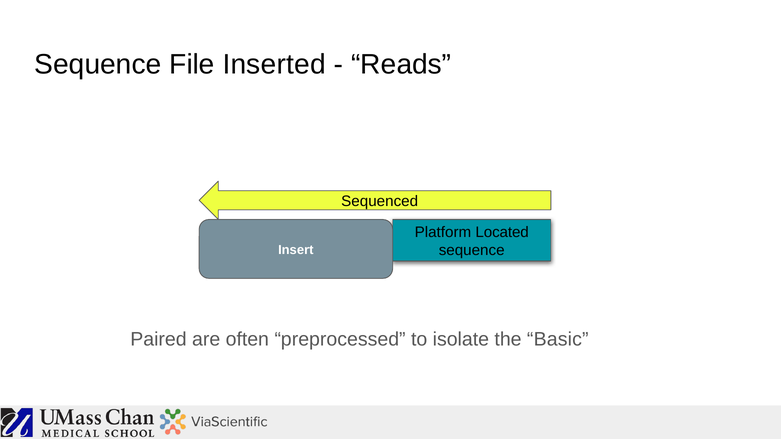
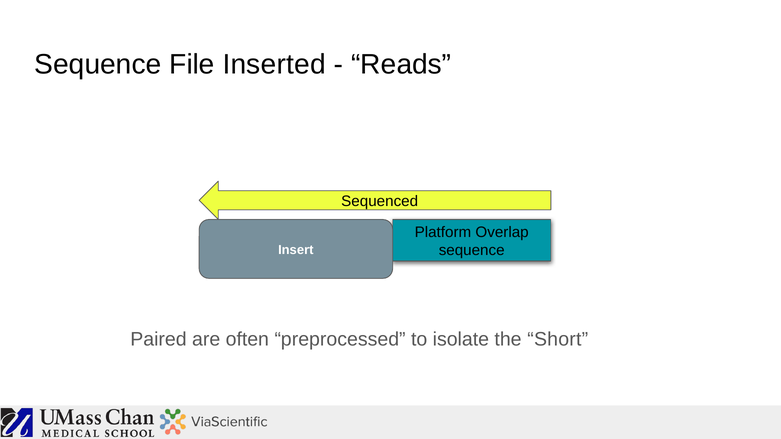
Located: Located -> Overlap (502, 232)
Basic: Basic -> Short (558, 340)
